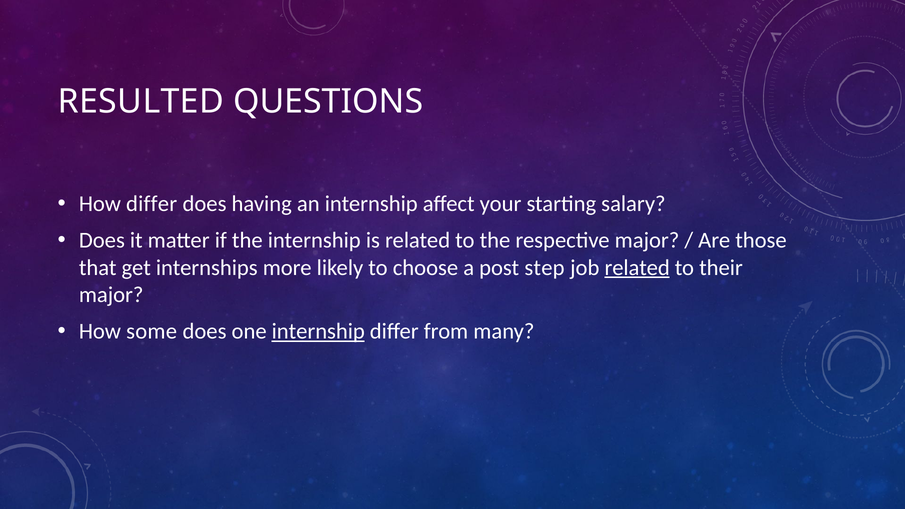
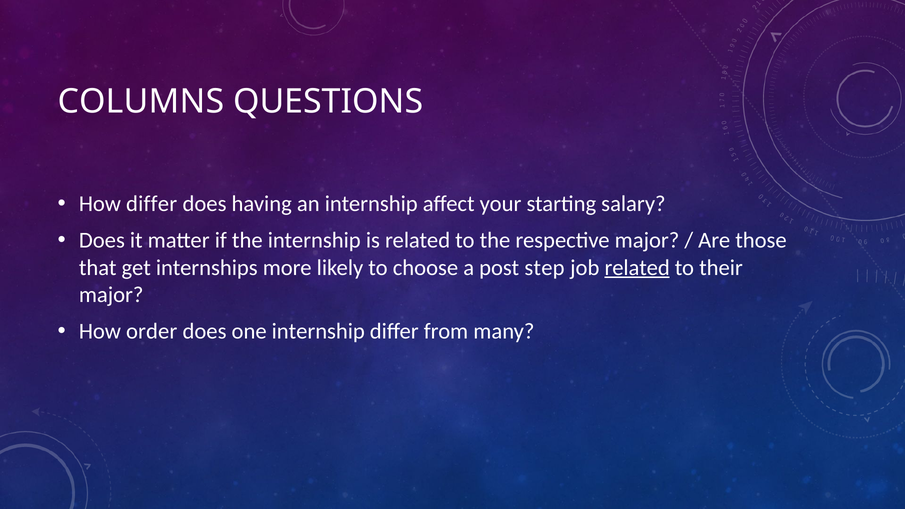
RESULTED: RESULTED -> COLUMNS (141, 102)
some: some -> order (152, 331)
internship underline: present -> none (318, 331)
